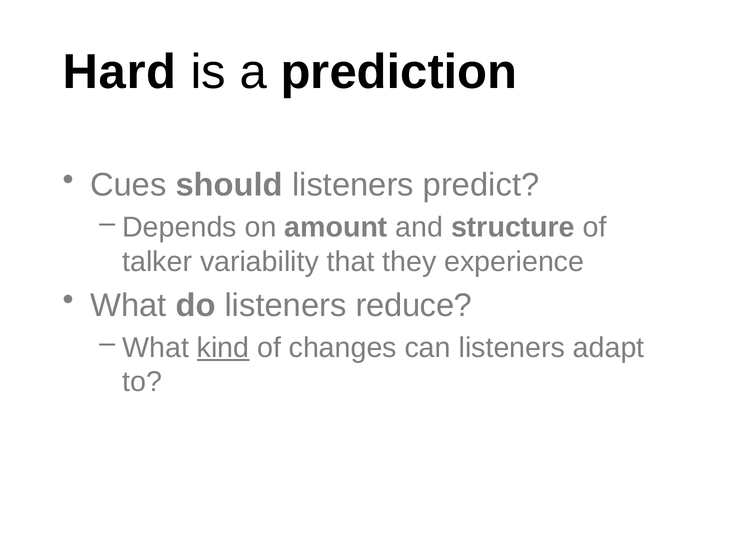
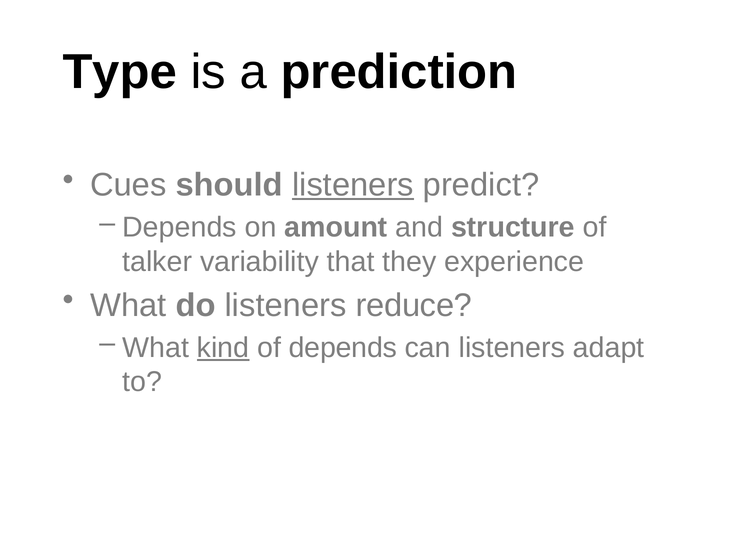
Hard: Hard -> Type (120, 72)
listeners underline: none -> present (353, 185)
of changes: changes -> depends (343, 348)
